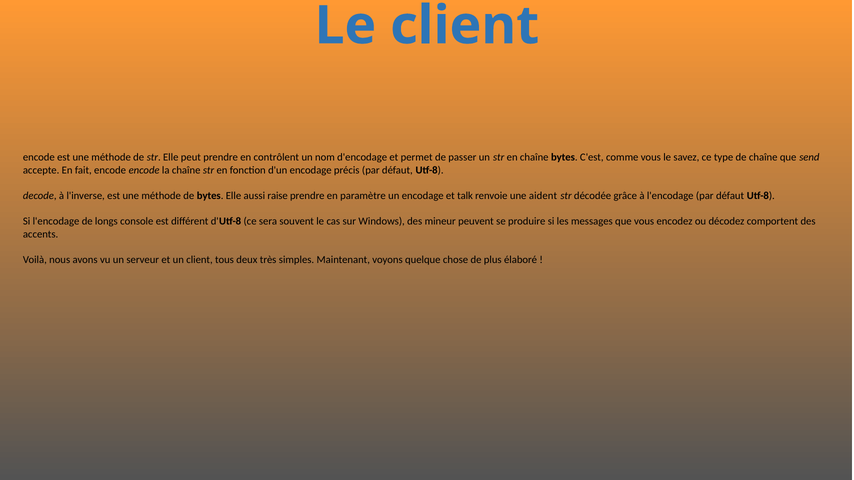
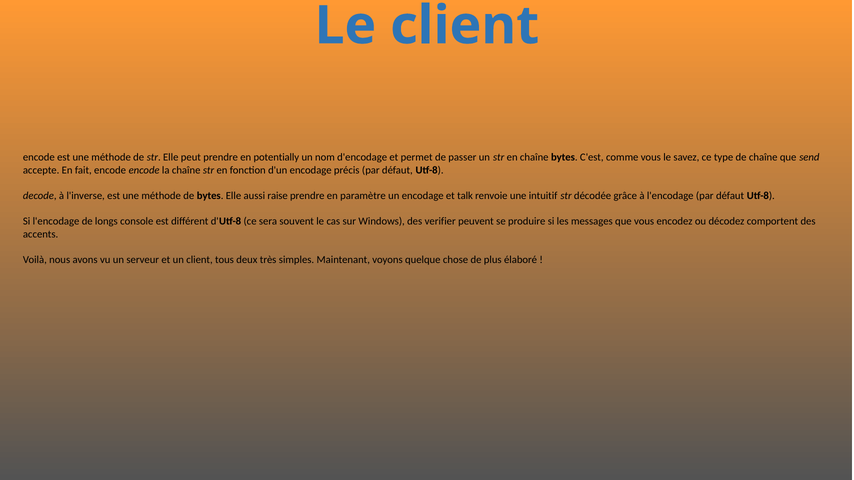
contrôlent: contrôlent -> potentially (276, 158)
aident: aident -> intuitif (543, 196)
mineur: mineur -> verifier (440, 222)
